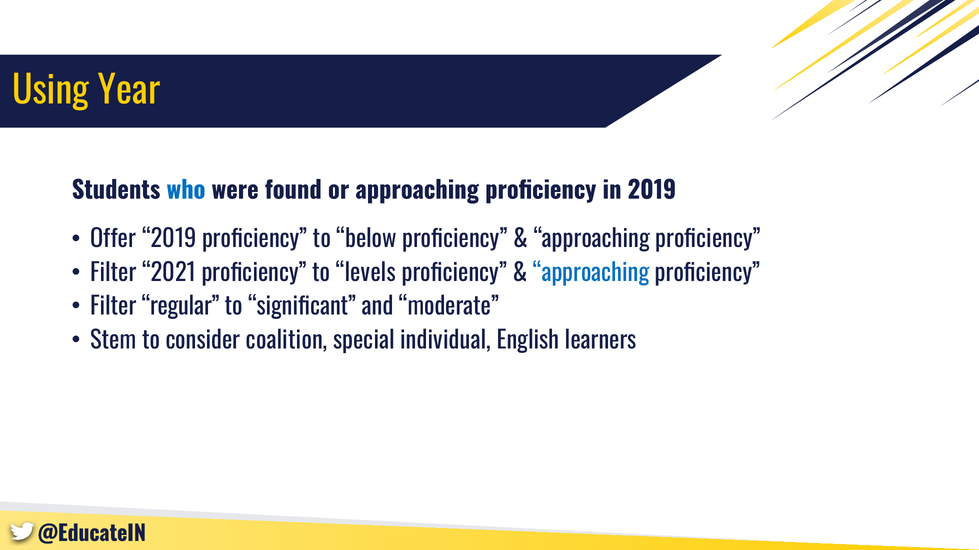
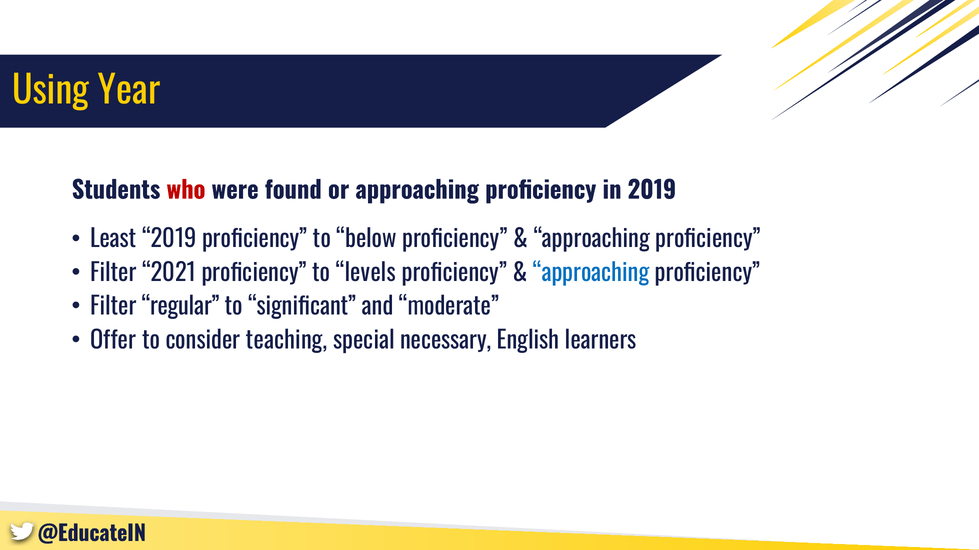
who colour: blue -> red (186, 191)
Offer: Offer -> Least (113, 240)
Stem: Stem -> Offer (113, 341)
coalition: coalition -> teaching (287, 341)
individual: individual -> necessary (446, 341)
